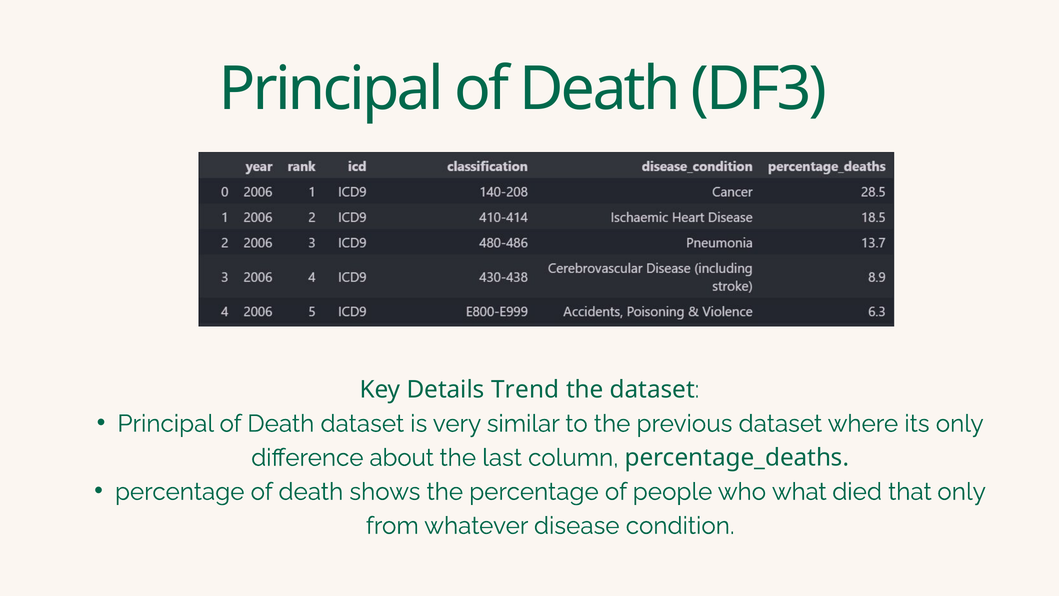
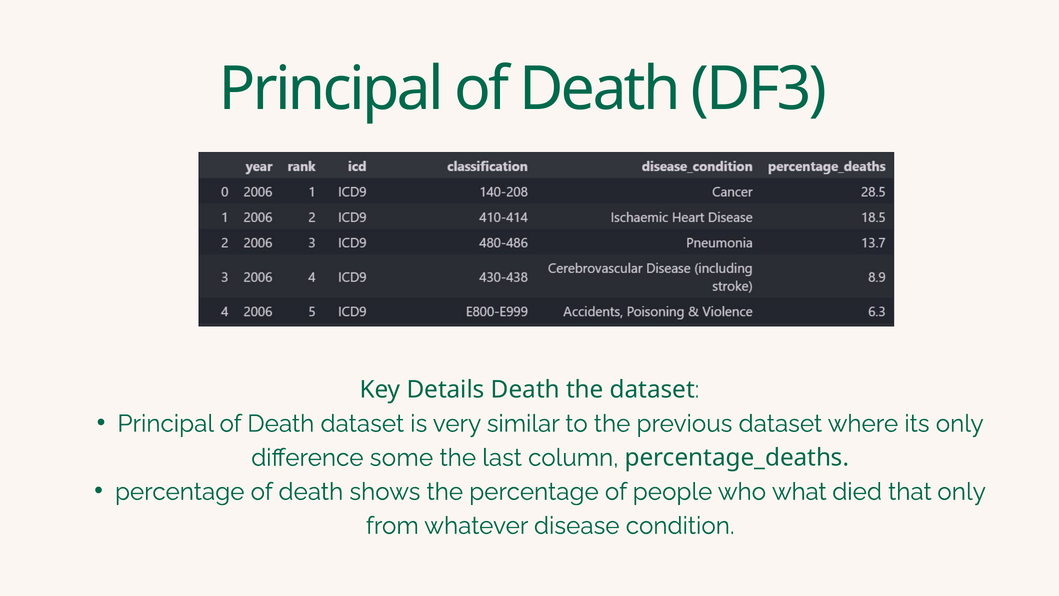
Details Trend: Trend -> Death (525, 389)
about: about -> some (401, 457)
